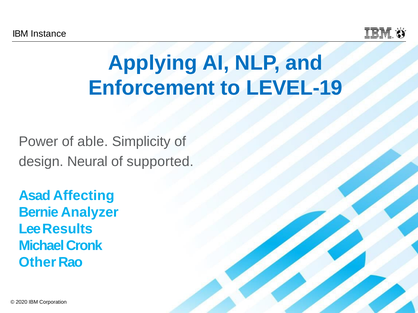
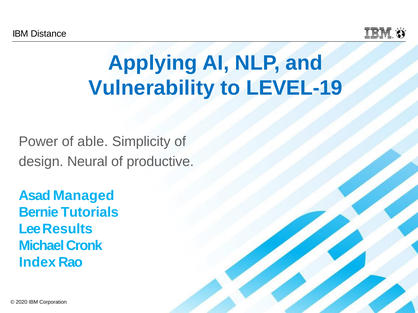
Instance: Instance -> Distance (49, 34)
Enforcement: Enforcement -> Vulnerability (152, 88)
supported: supported -> productive (160, 162)
Affecting: Affecting -> Managed (84, 196)
Analyzer: Analyzer -> Tutorials (90, 213)
Other: Other -> Index (37, 263)
